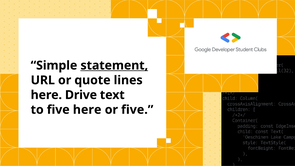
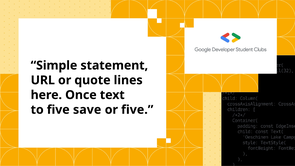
statement underline: present -> none (114, 65)
Drive: Drive -> Once (81, 95)
five here: here -> save (87, 110)
